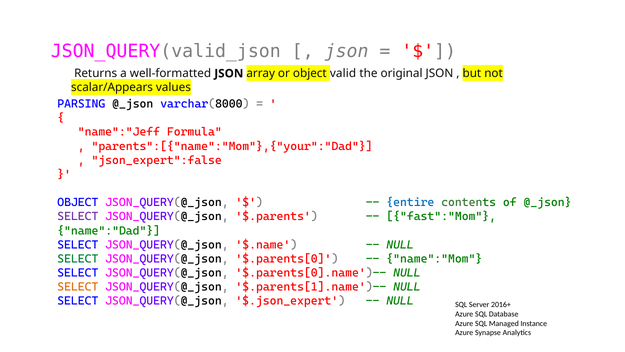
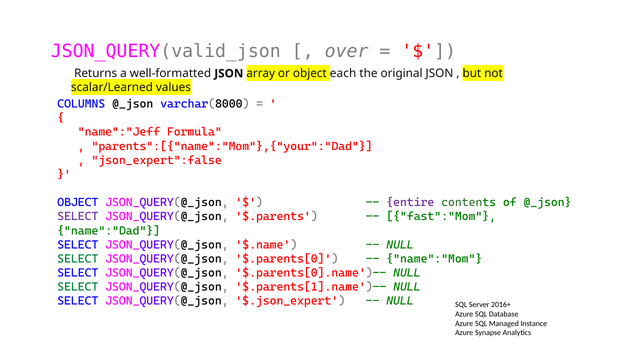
json: json -> over (347, 51)
valid: valid -> each (343, 73)
scalar/Appears: scalar/Appears -> scalar/Learned (112, 87)
PARSING: PARSING -> COLUMNS (81, 104)
entire colour: blue -> purple (410, 202)
SELECT colour: orange -> green (78, 287)
